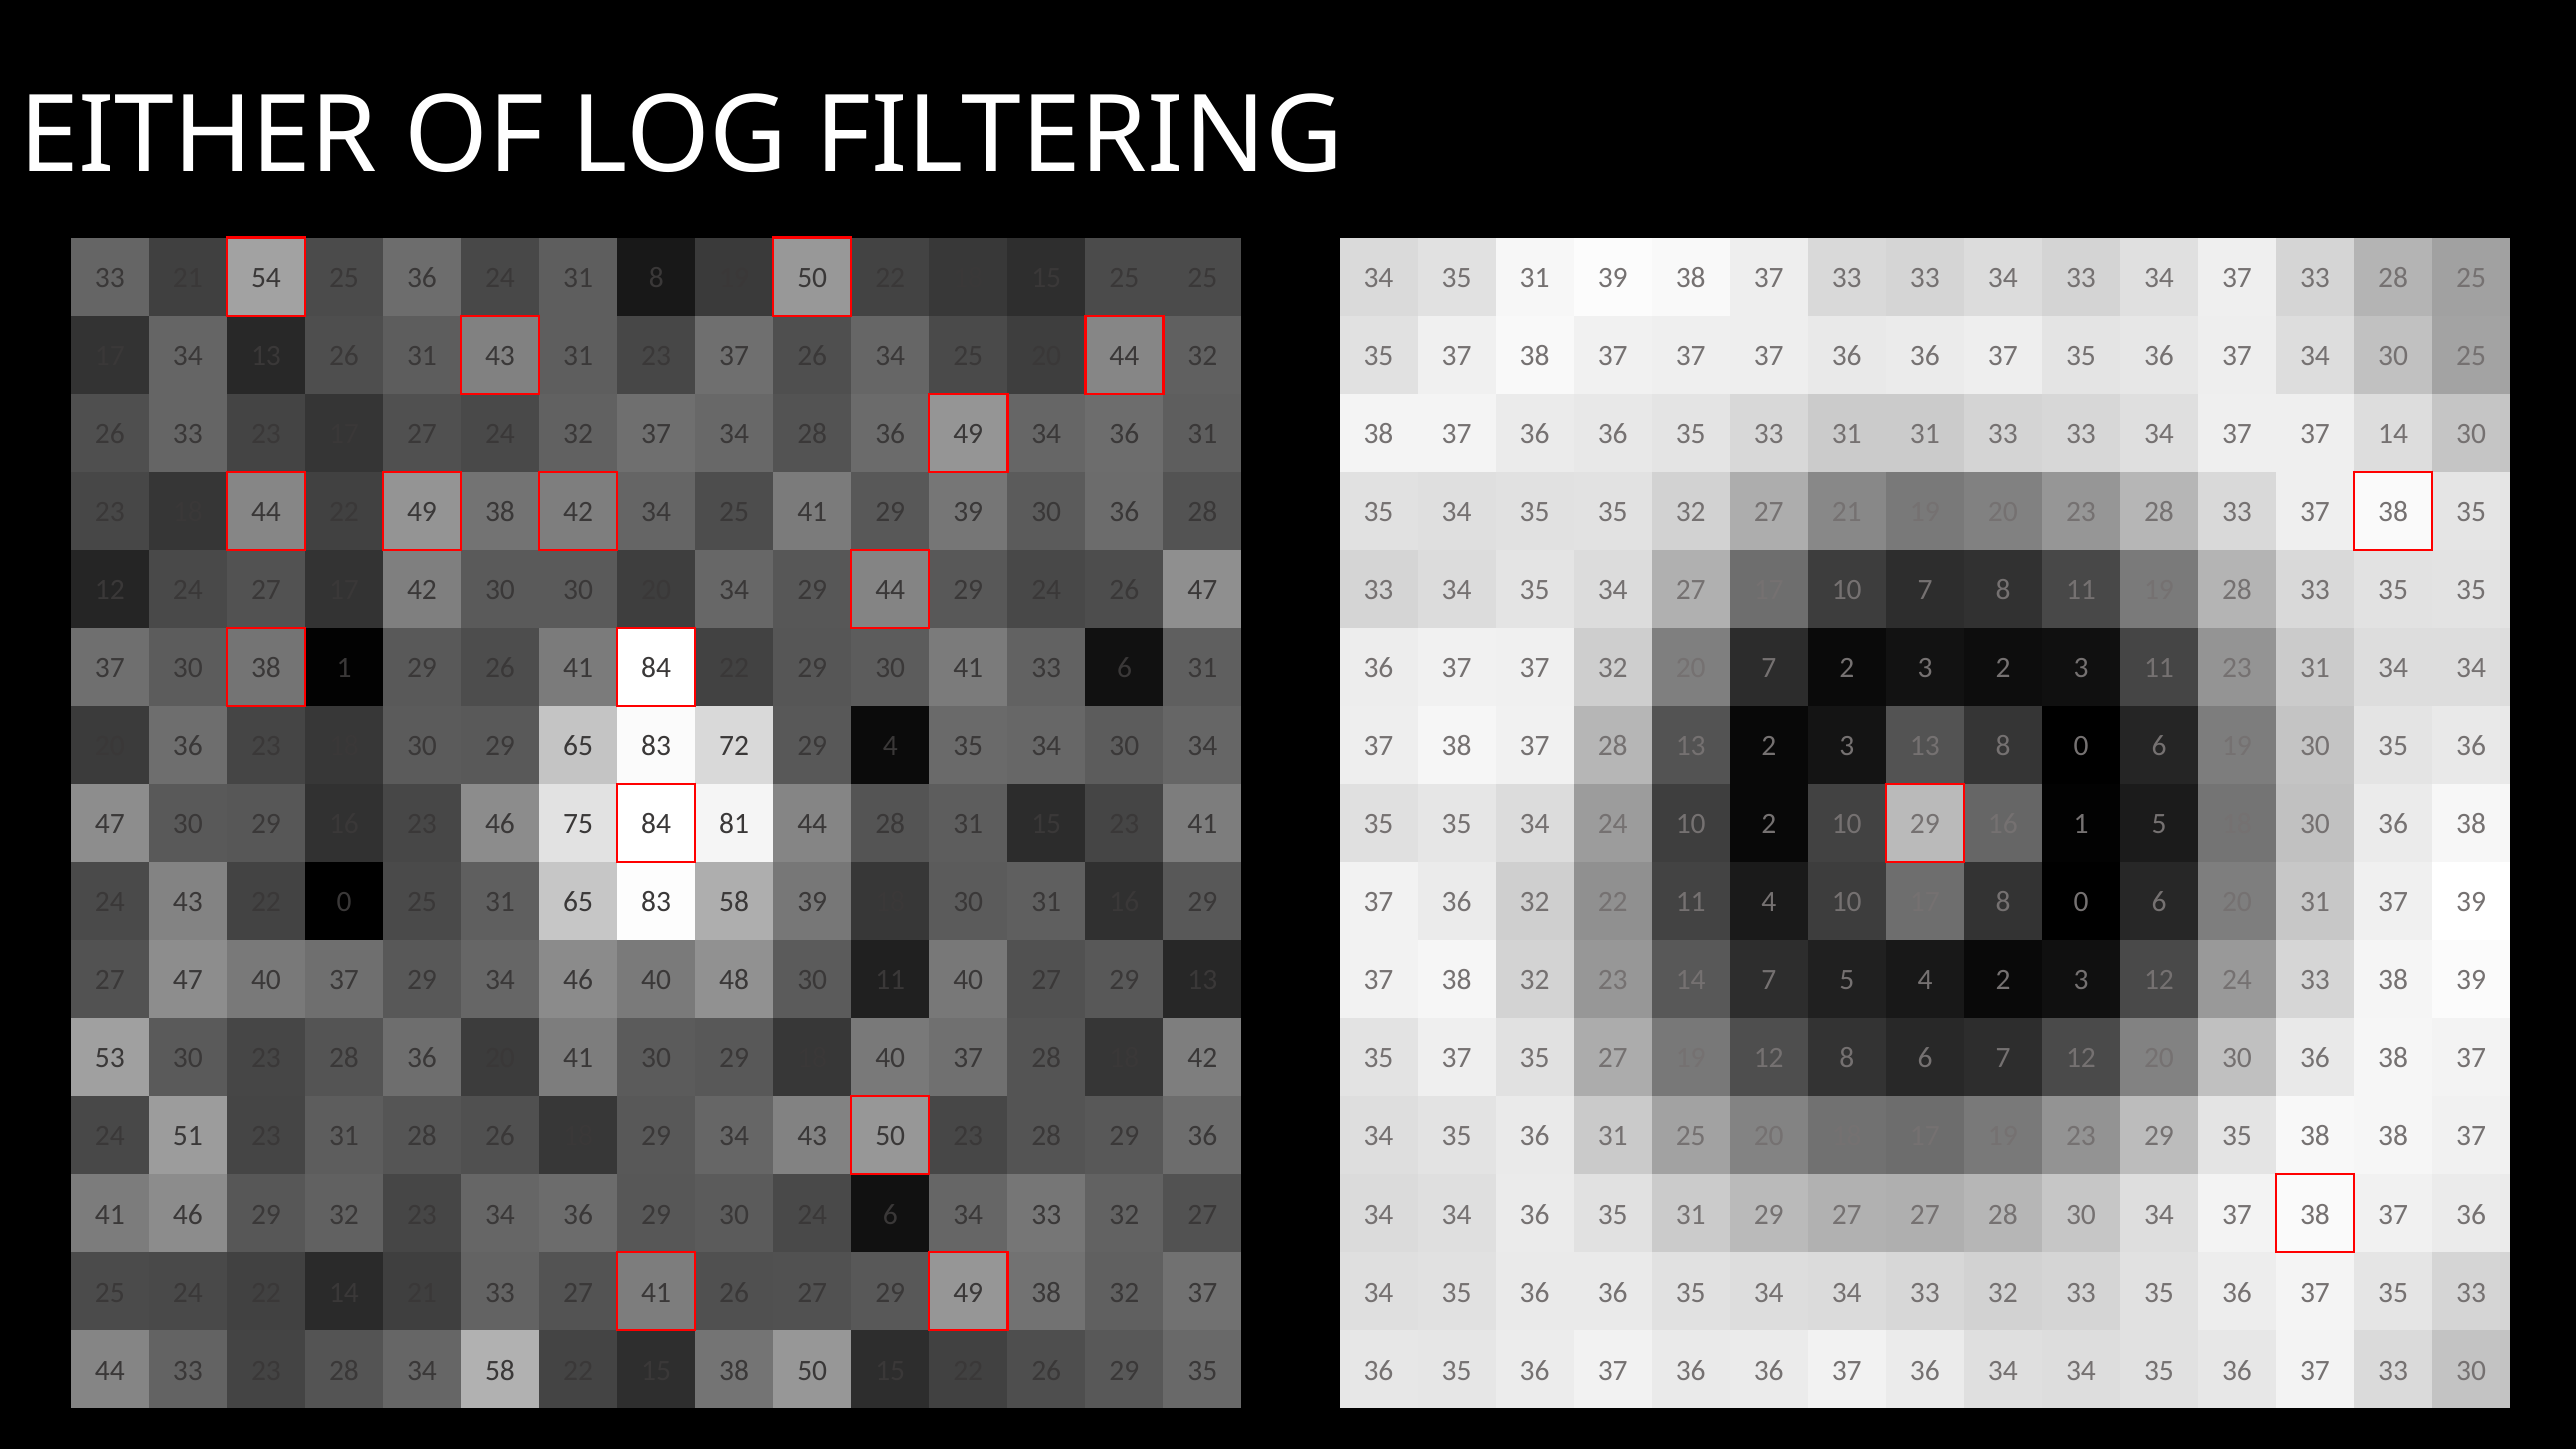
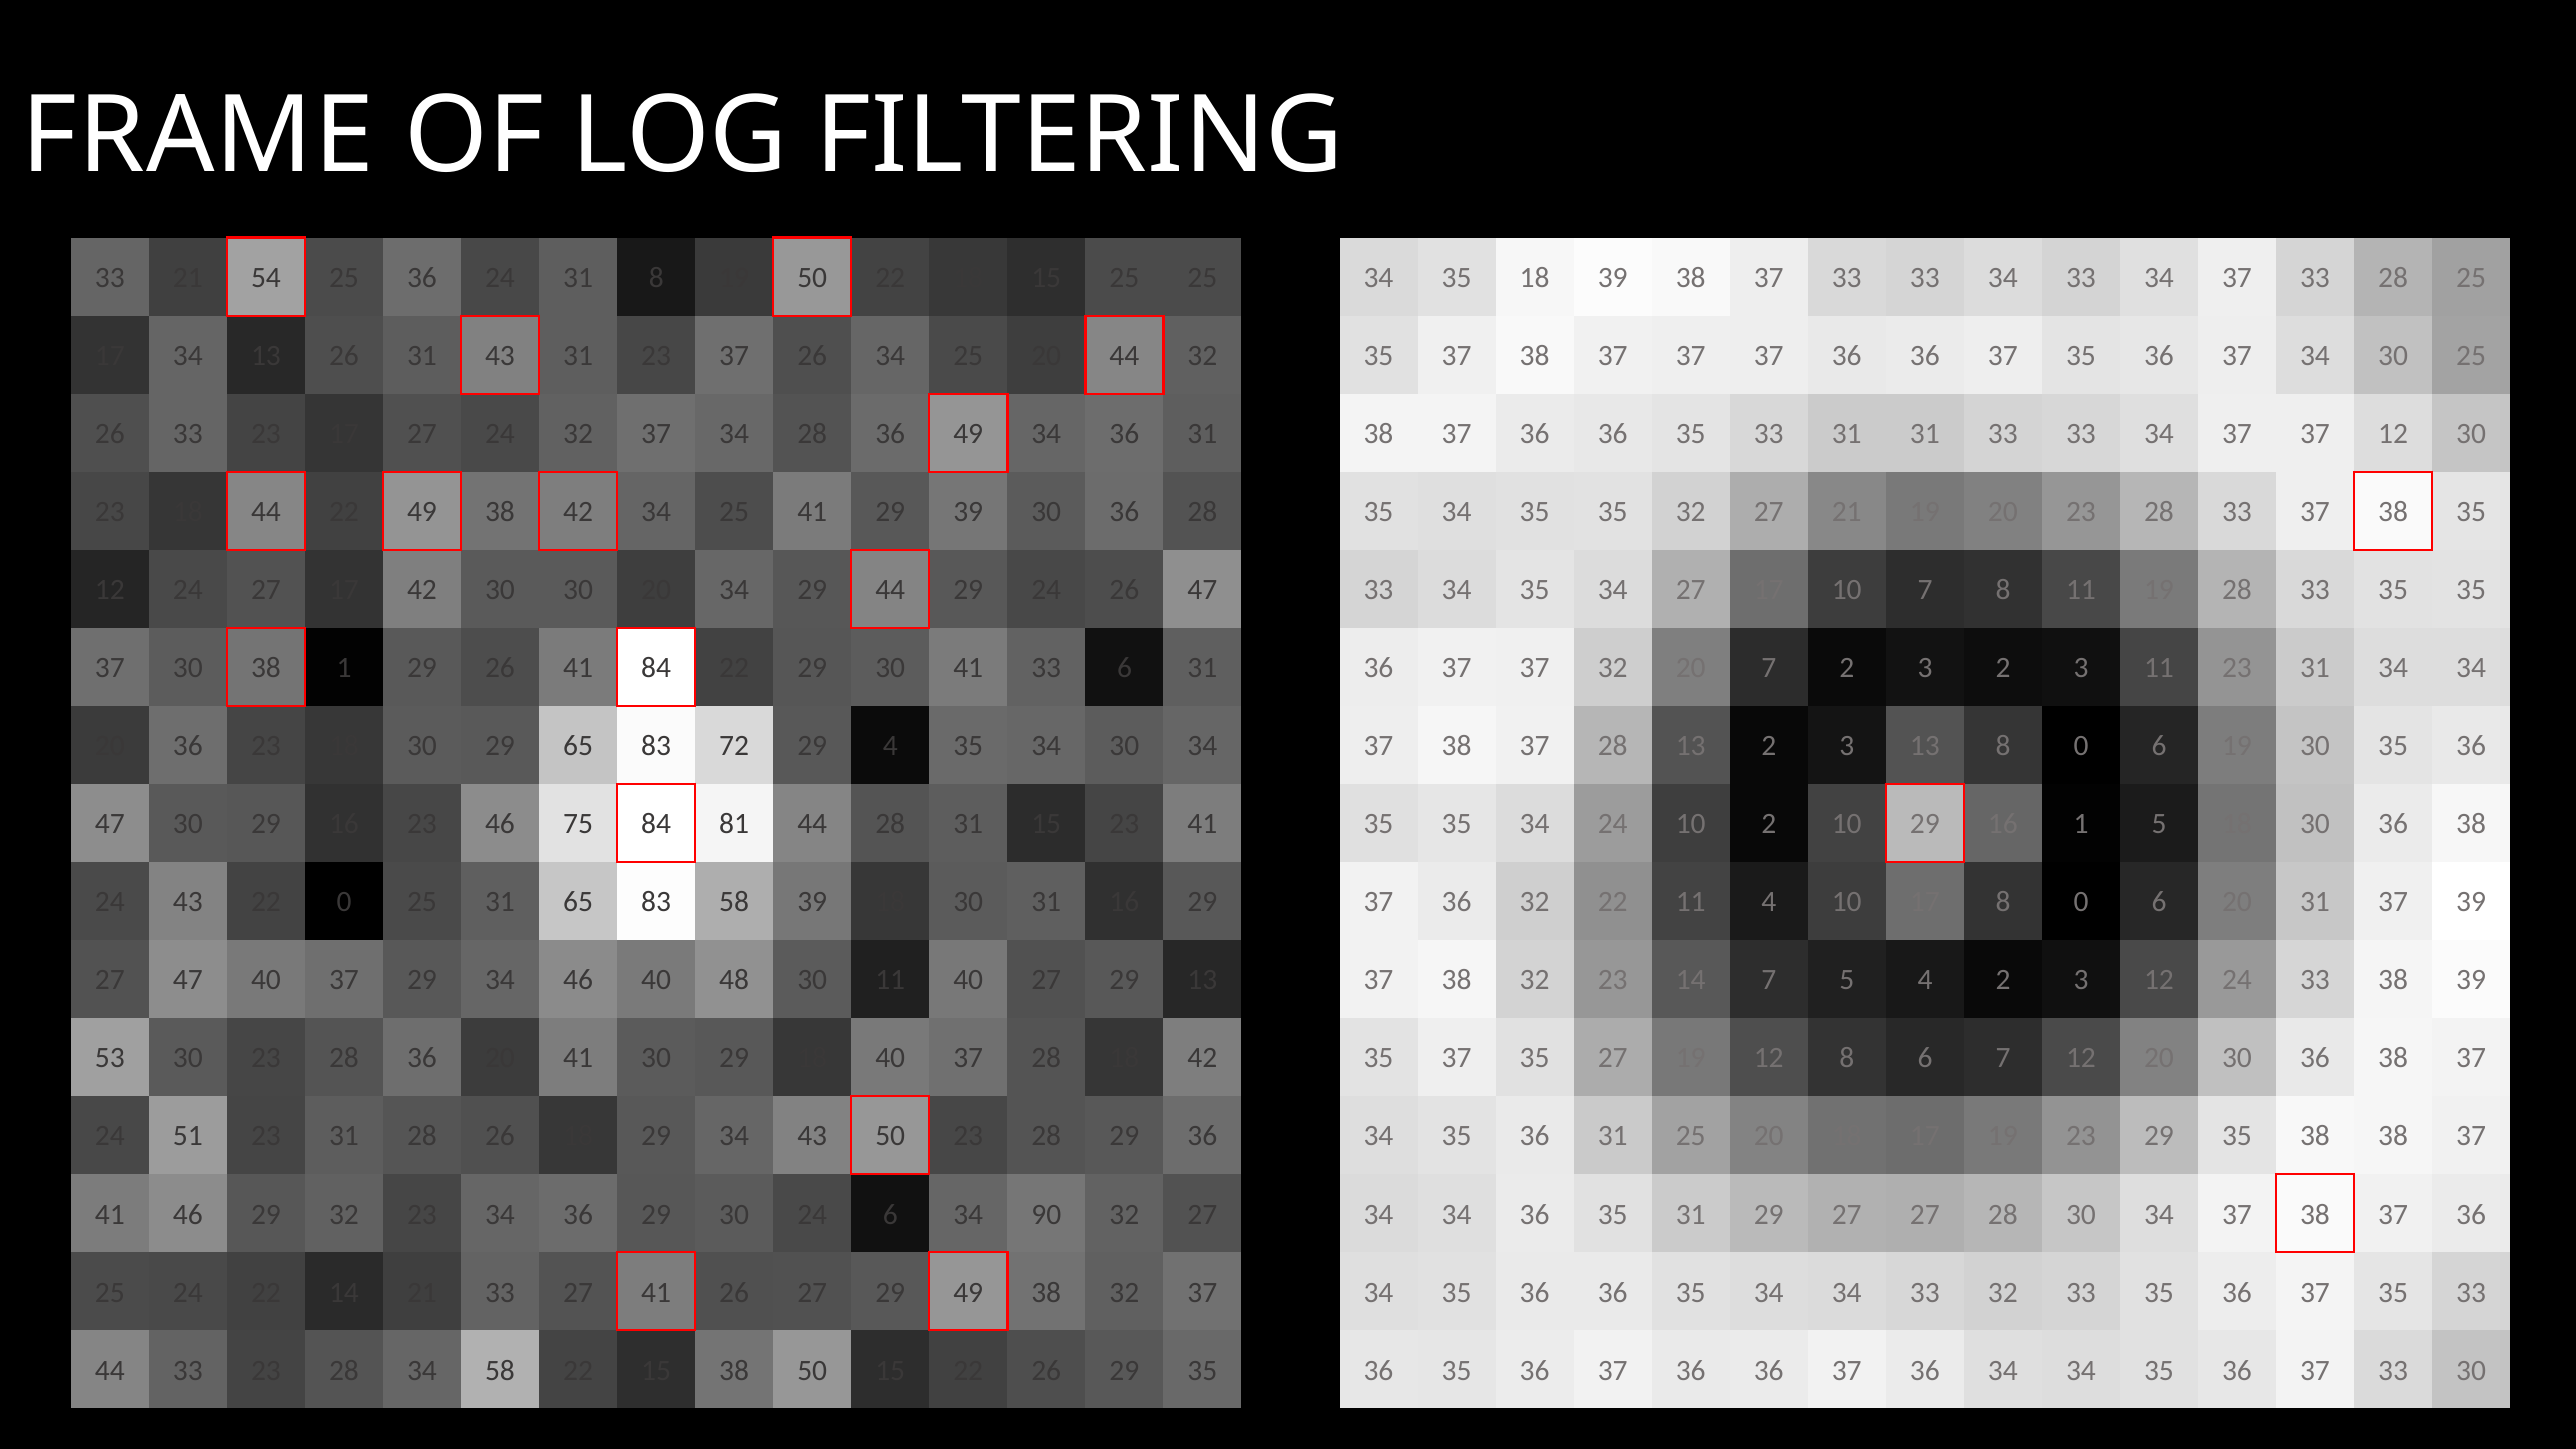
EITHER: EITHER -> FRAME (198, 136)
34 35 31: 31 -> 18 (1535, 278)
37 14: 14 -> 12 (2393, 434)
6 34 33: 33 -> 90 (1046, 1214)
